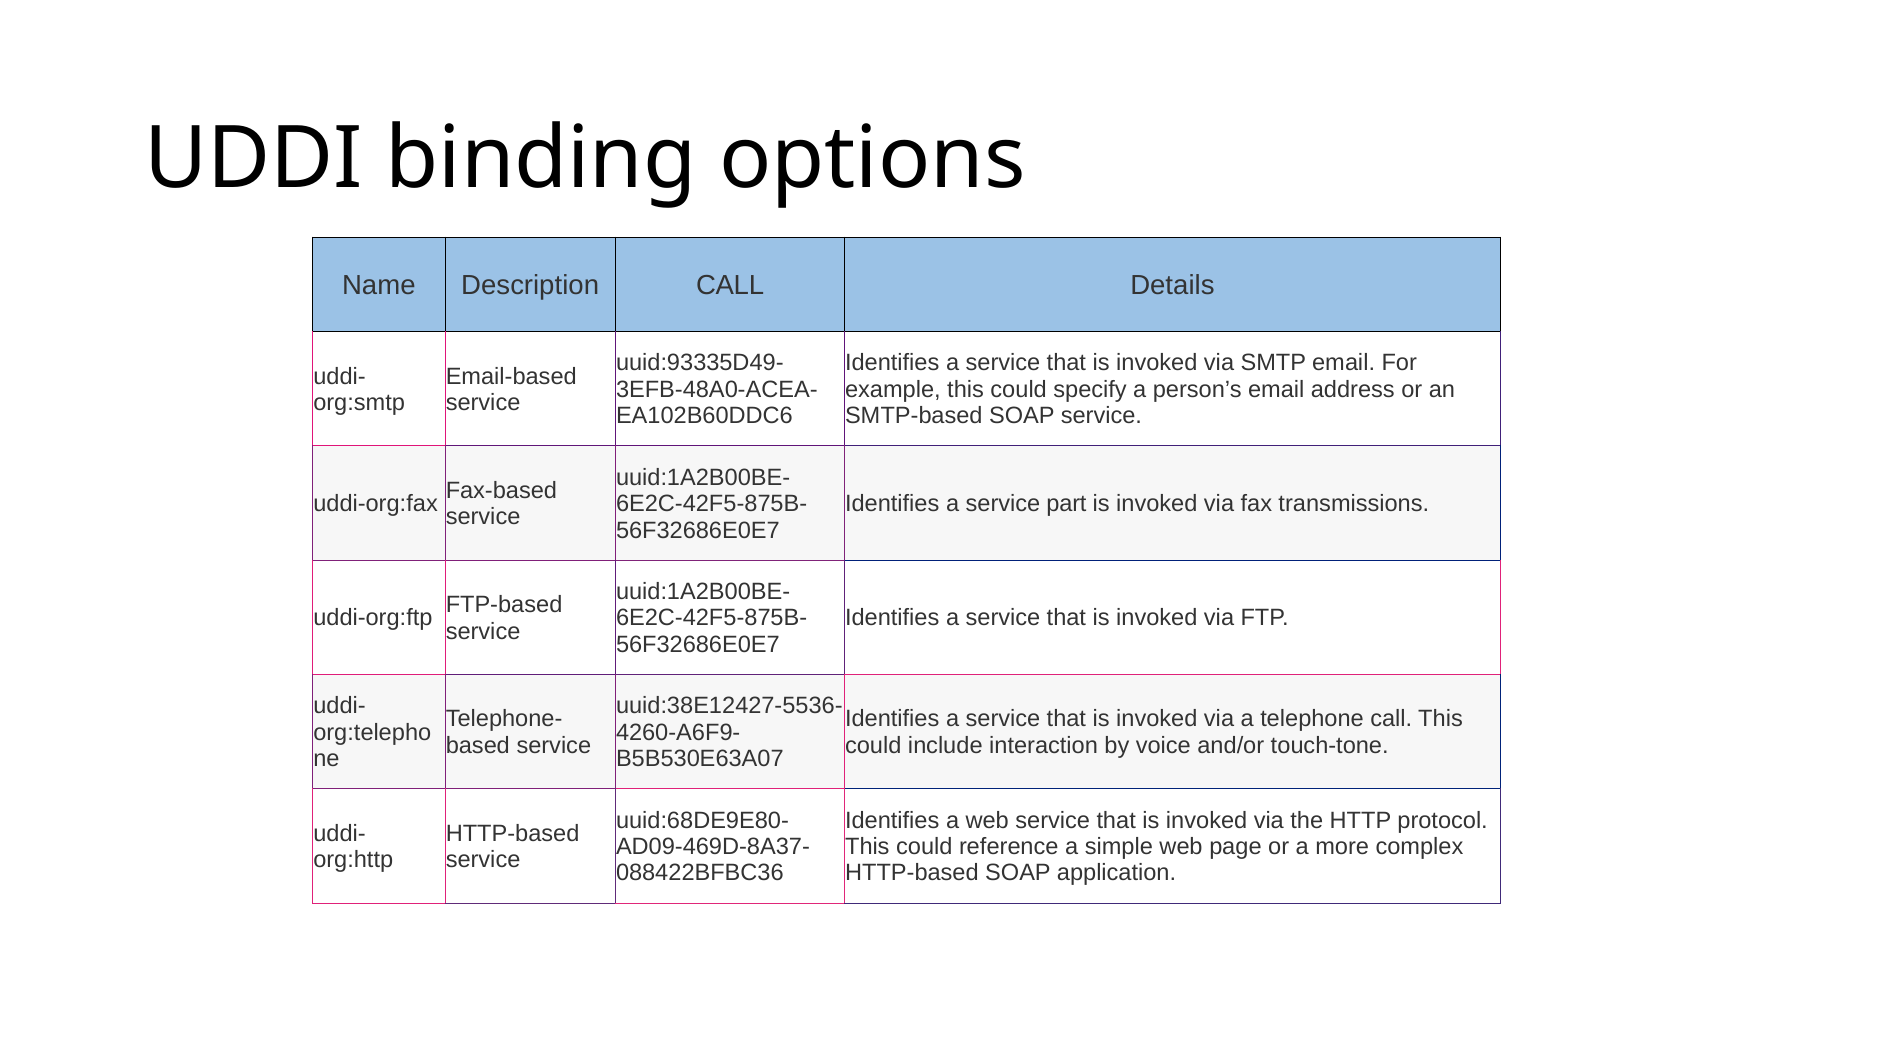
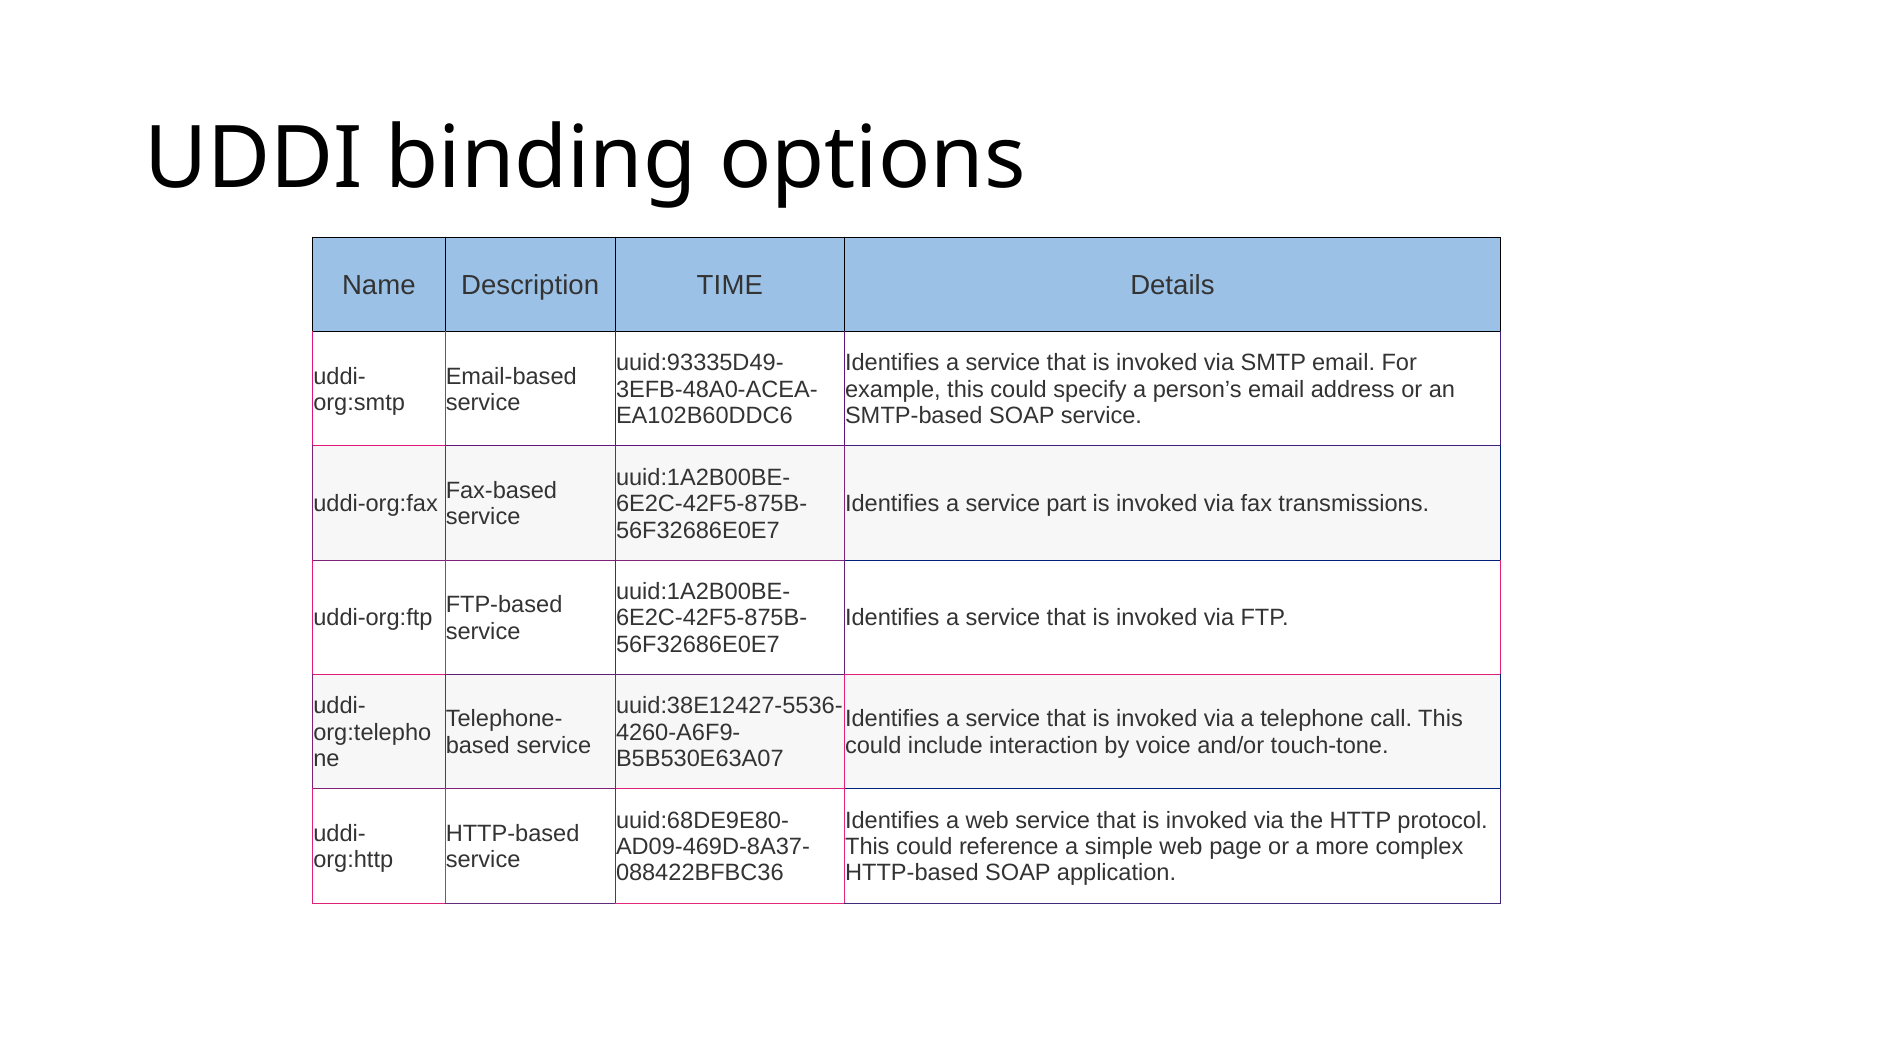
Description CALL: CALL -> TIME (730, 285)
